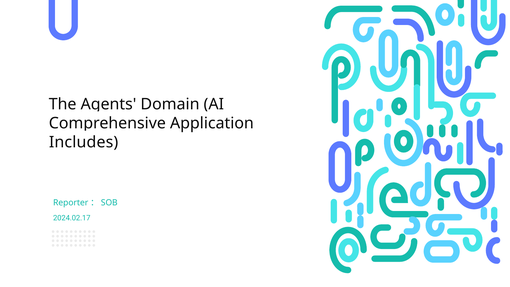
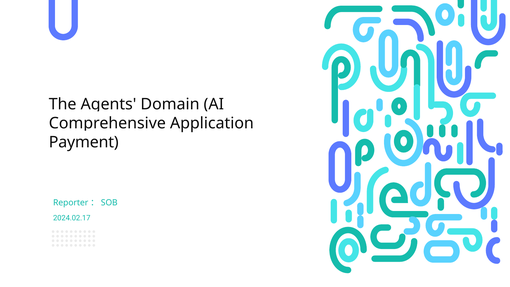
Includes: Includes -> Payment (84, 142)
